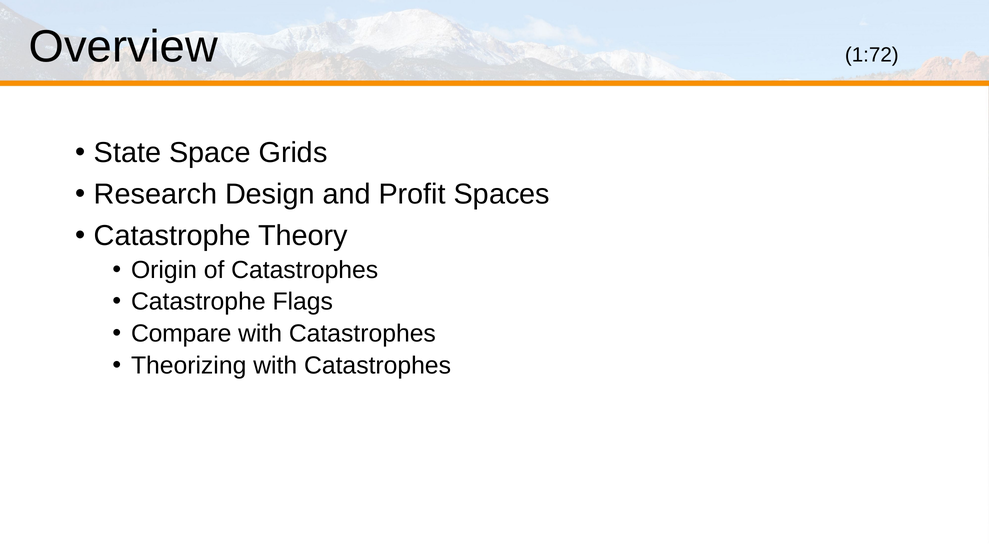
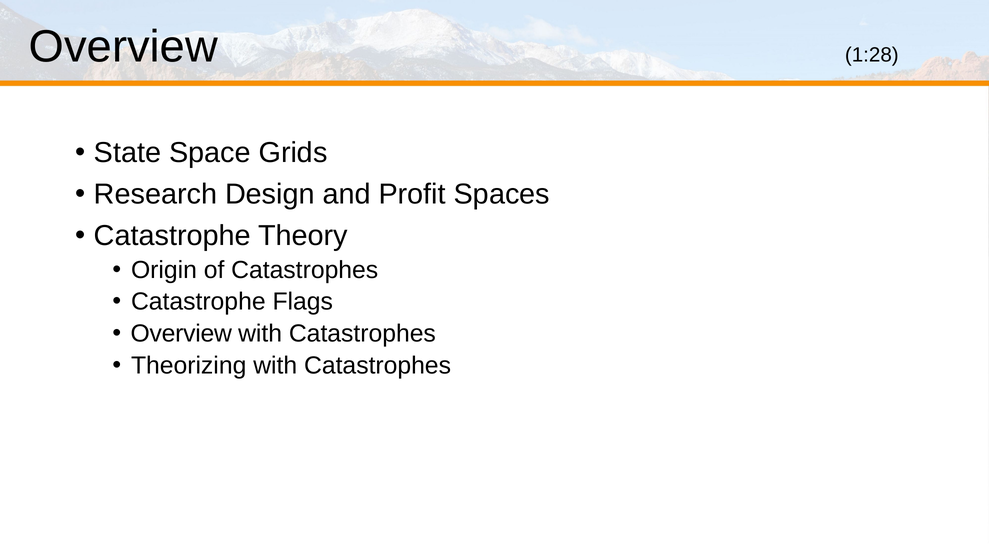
1:72: 1:72 -> 1:28 (872, 55)
Compare: Compare -> Overview (181, 334)
